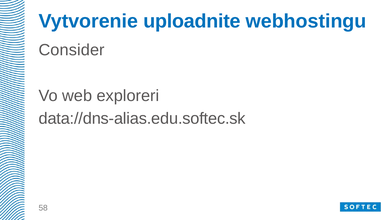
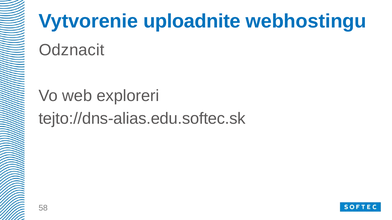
Consider: Consider -> Odznacit (72, 50)
data://dns-alias.edu.softec.sk: data://dns-alias.edu.softec.sk -> tejto://dns-alias.edu.softec.sk (142, 119)
